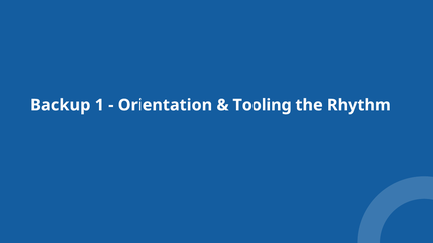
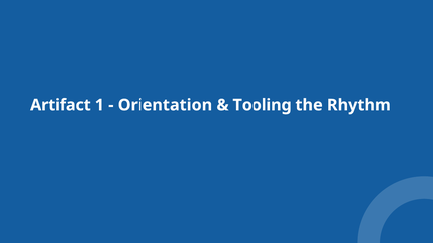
Backup: Backup -> Artifact (60, 105)
